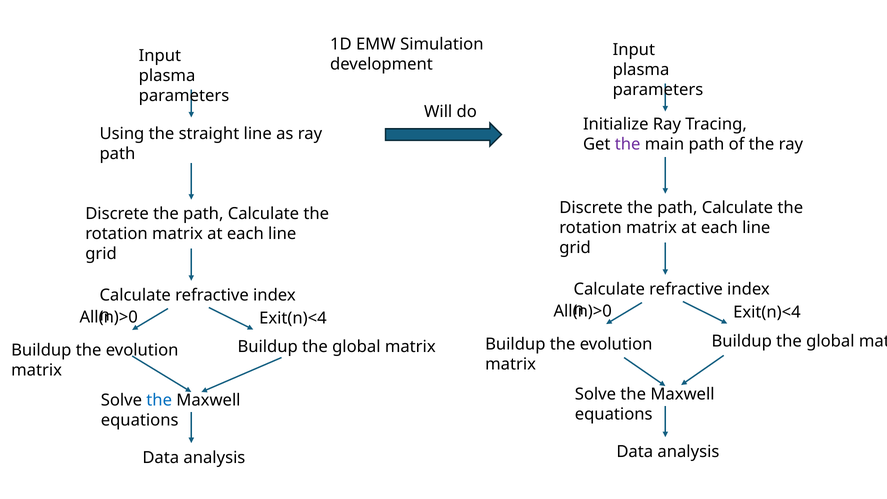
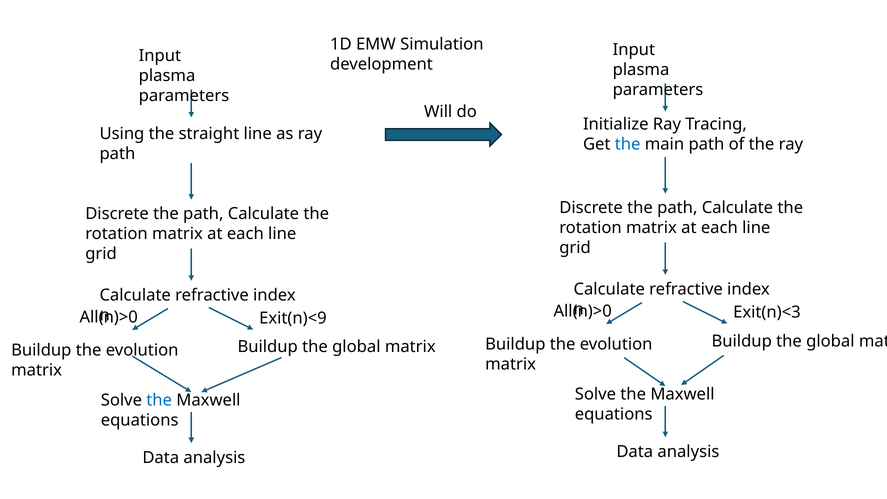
the colour: purple -> blue (628, 144)
Exit(n)<4: Exit(n)<4 -> Exit(n)<3 (767, 312)
Exit(n)<4: Exit(n)<4 -> Exit(n)<9 (293, 318)
